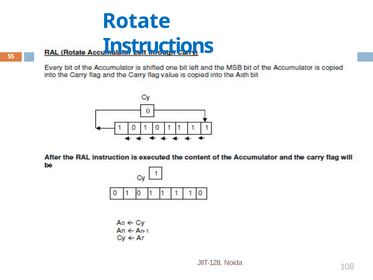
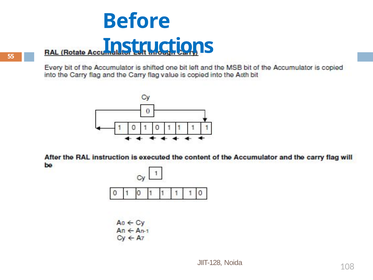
Rotate: Rotate -> Before (136, 21)
